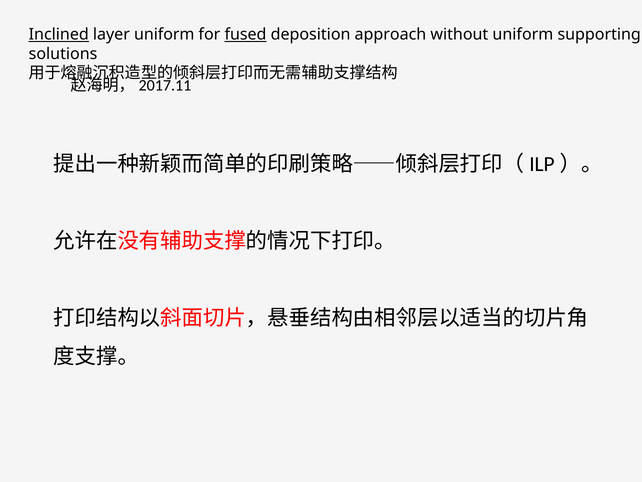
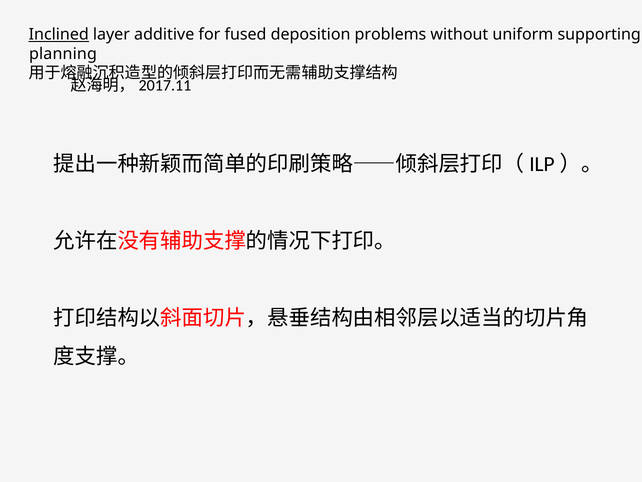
layer uniform: uniform -> additive (164, 34)
fused underline: present -> none (246, 34)
approach: approach -> problems (390, 34)
solutions: solutions -> planning (63, 54)
